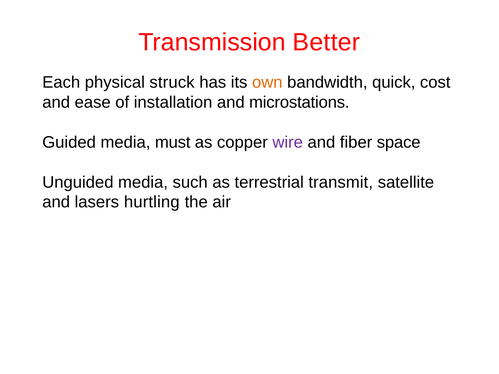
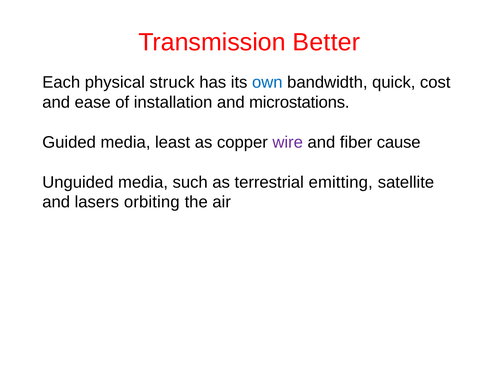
own colour: orange -> blue (267, 83)
must: must -> least (173, 142)
space: space -> cause (399, 142)
transmit: transmit -> emitting (341, 182)
hurtling: hurtling -> orbiting (152, 202)
